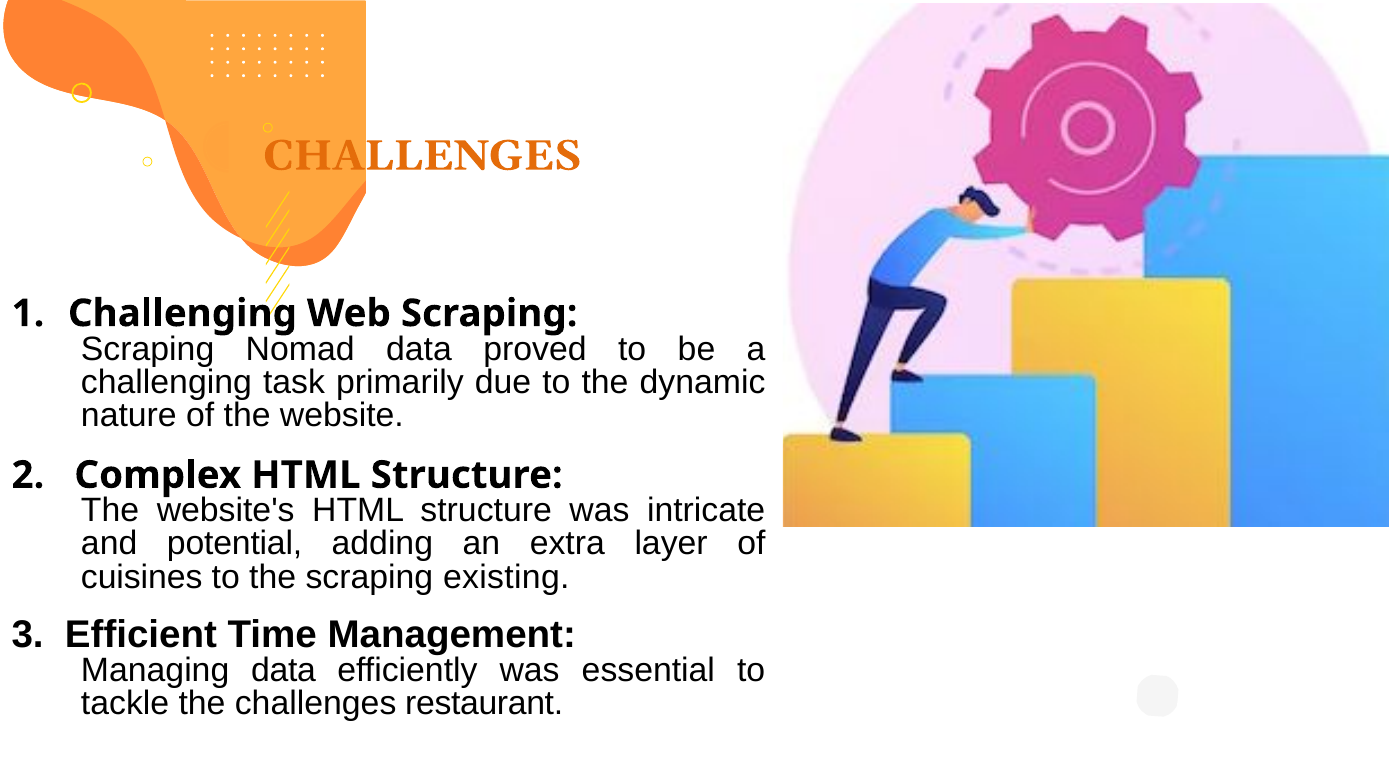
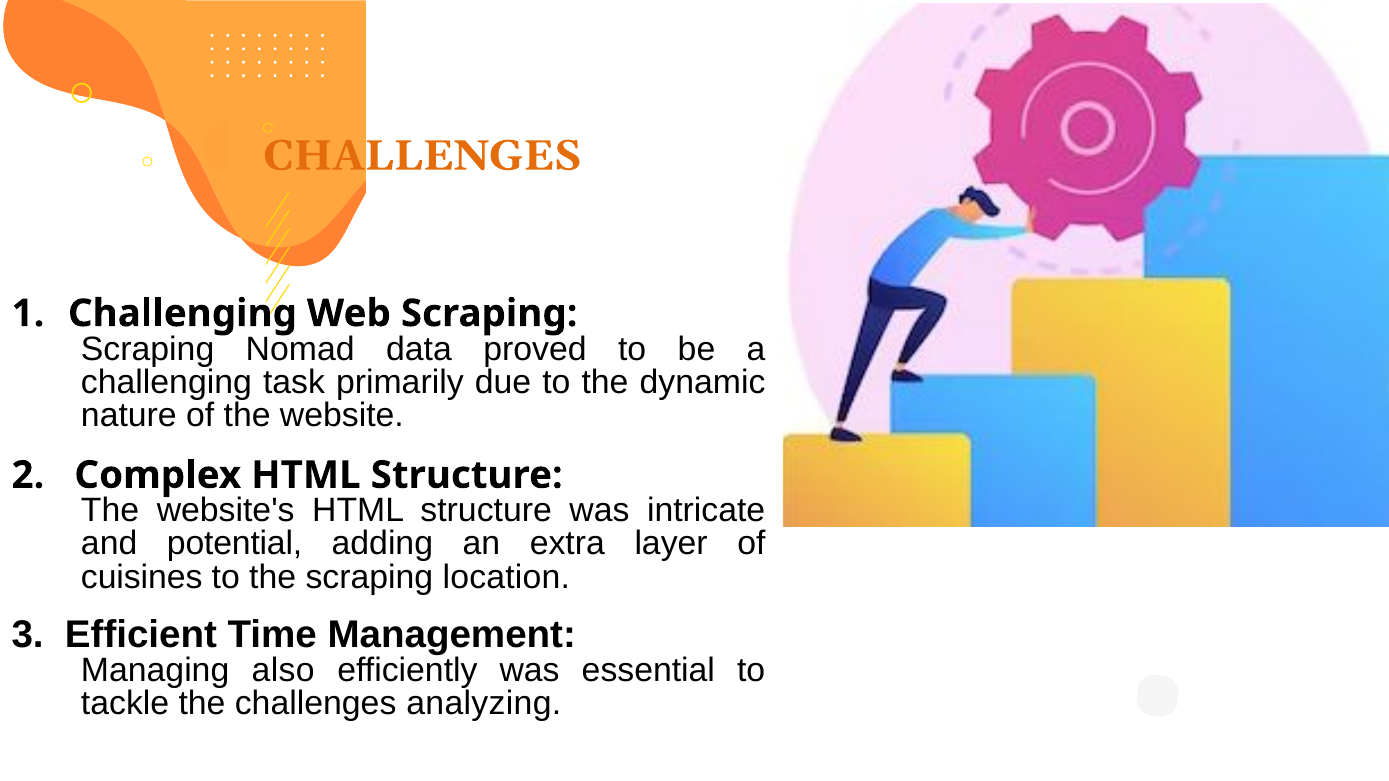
existing: existing -> location (506, 577)
Managing data: data -> also (283, 671)
restaurant: restaurant -> analyzing (484, 704)
